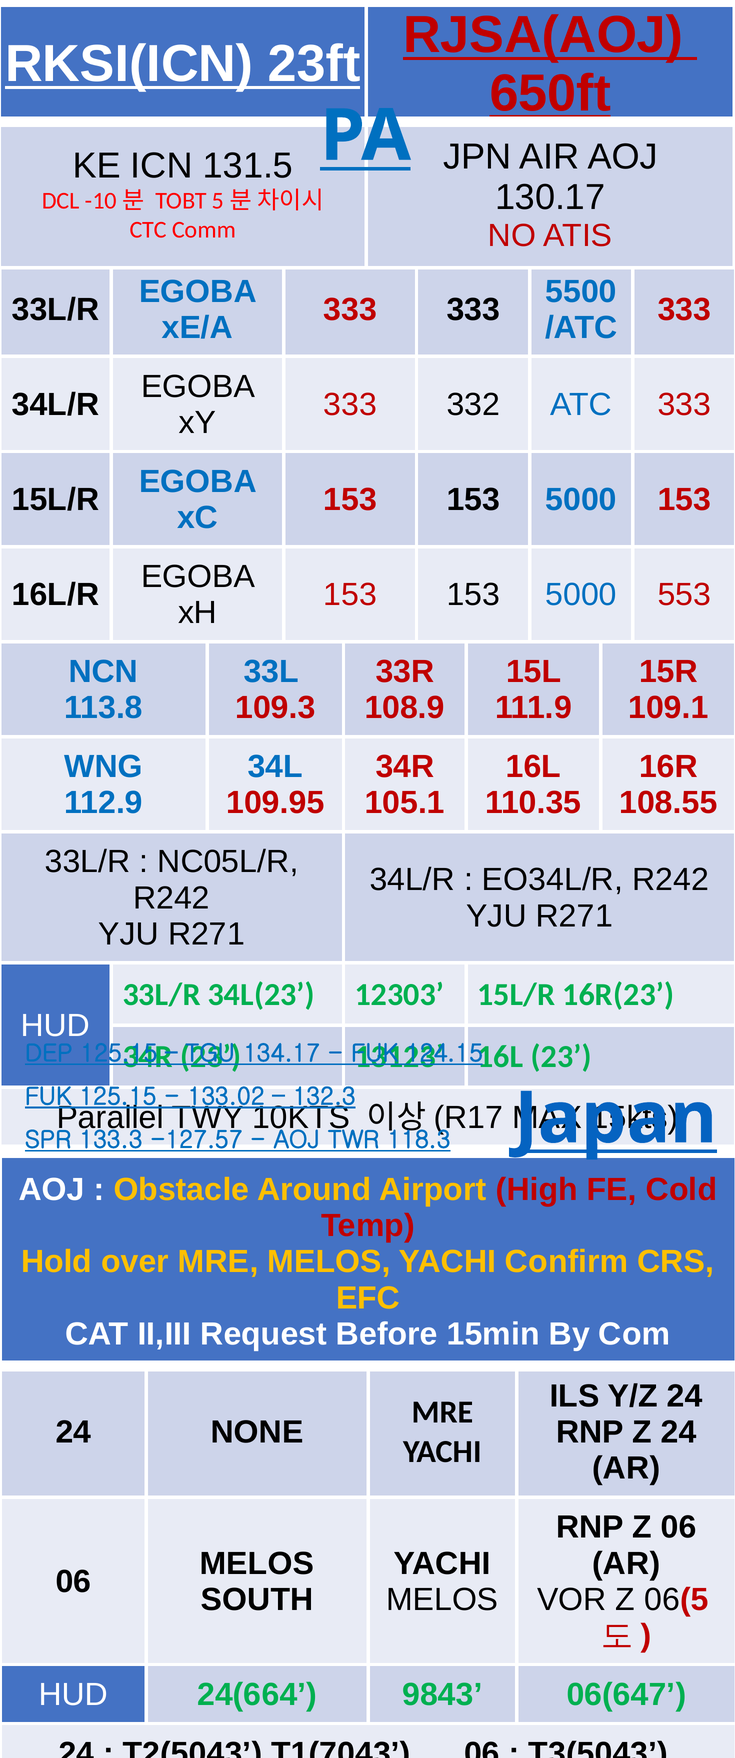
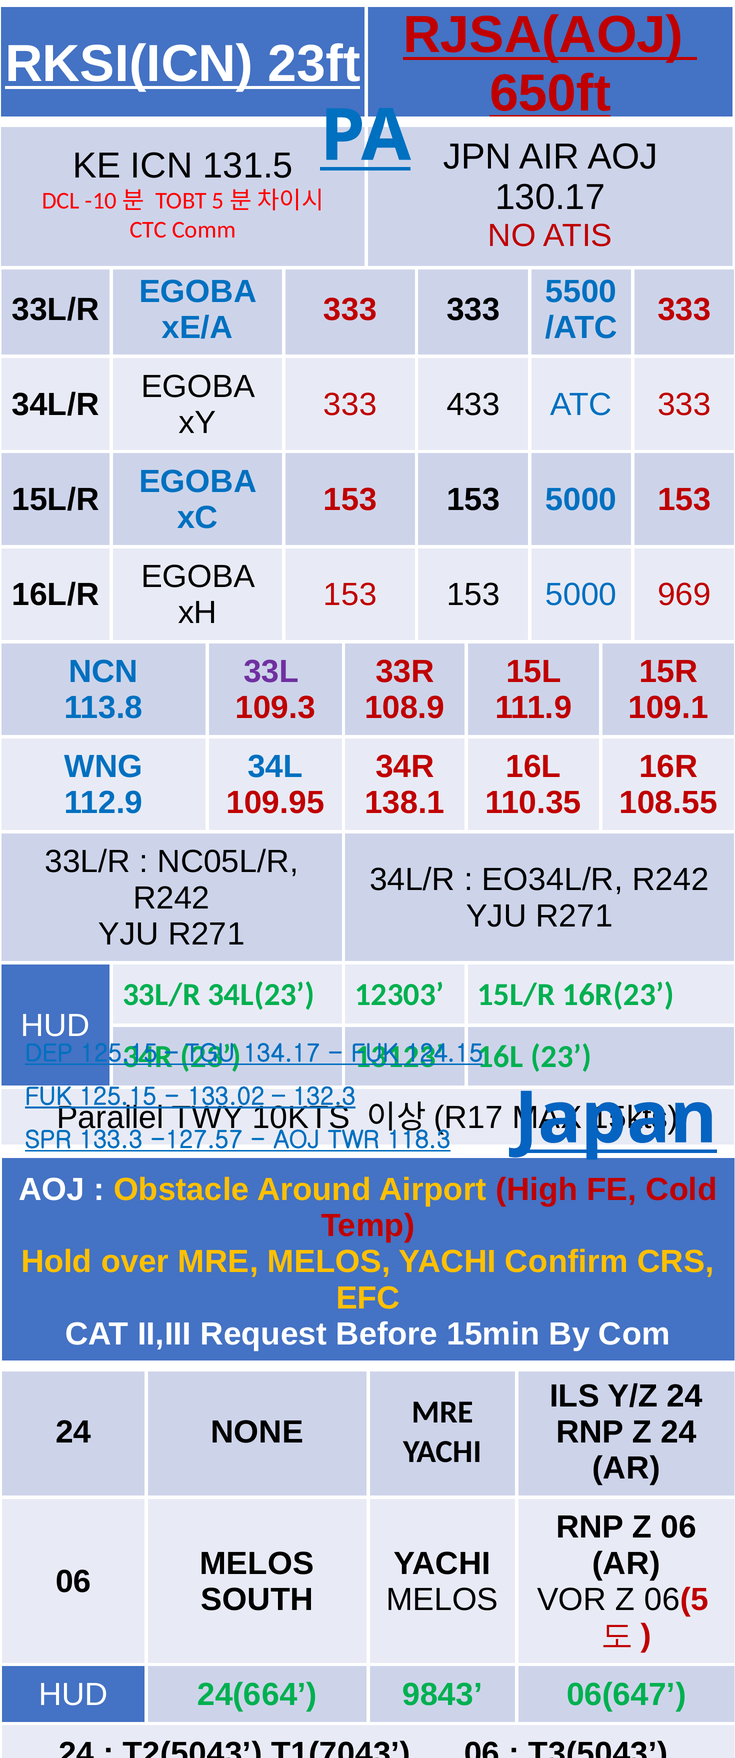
332: 332 -> 433 (473, 405)
553: 553 -> 969 (684, 595)
33L colour: blue -> purple (271, 672)
105.1: 105.1 -> 138.1 (405, 803)
